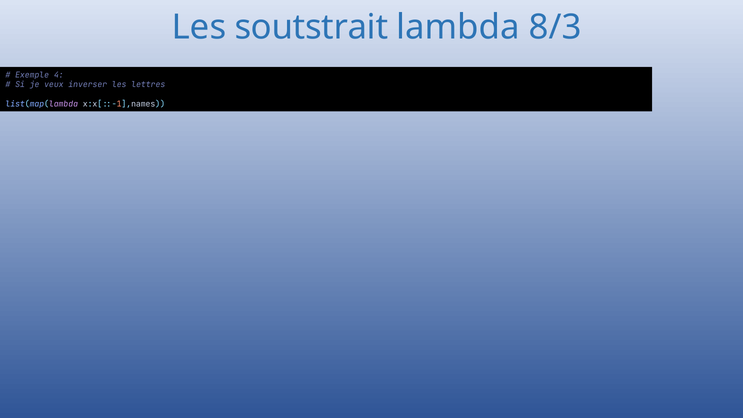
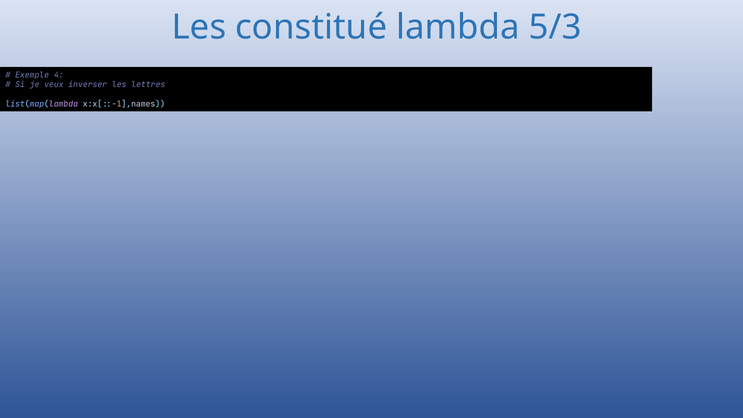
soutstrait: soutstrait -> constitué (311, 27)
8/3: 8/3 -> 5/3 (555, 27)
